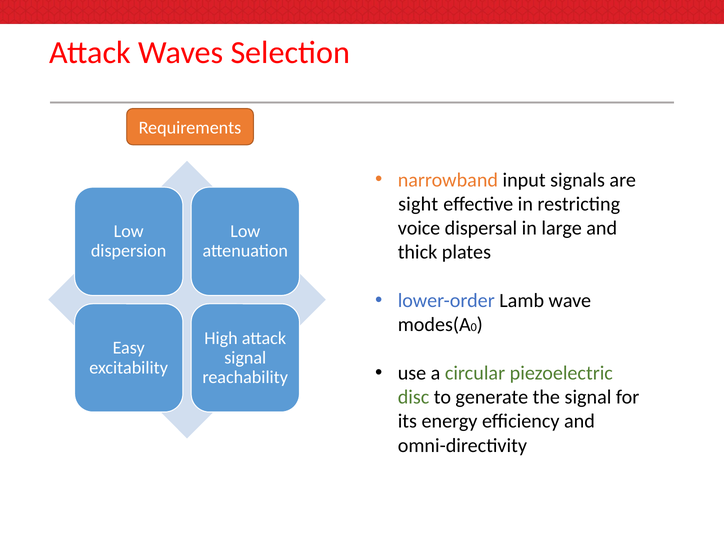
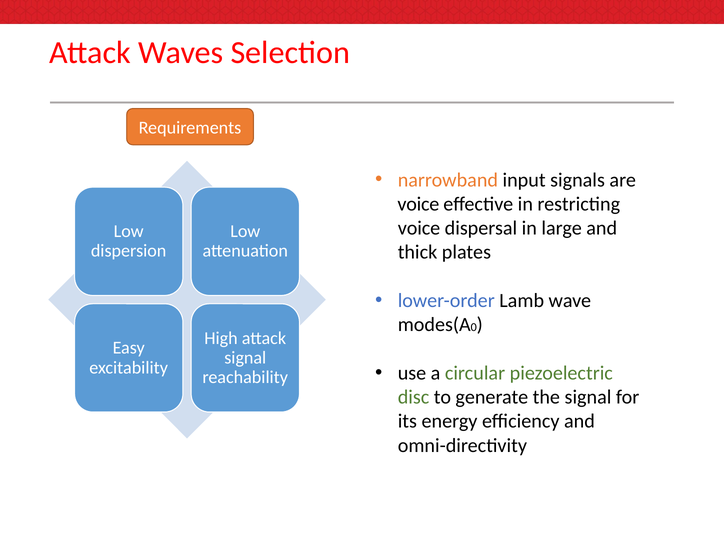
sight: sight -> voice (418, 204)
